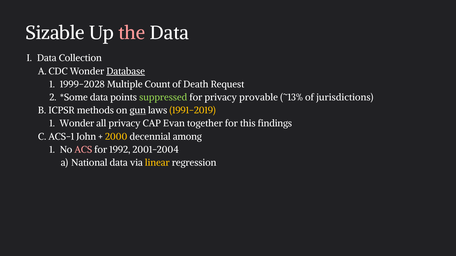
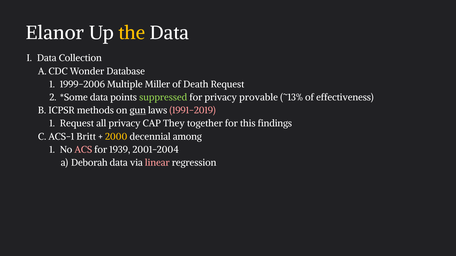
Sizable: Sizable -> Elanor (55, 33)
the colour: pink -> yellow (132, 33)
Database underline: present -> none (126, 71)
1999-2028: 1999-2028 -> 1999-2006 (82, 84)
Count: Count -> Miller (157, 84)
jurisdictions: jurisdictions -> effectiveness (345, 98)
1991-2019 colour: yellow -> pink (193, 111)
Wonder: Wonder -> Request (77, 124)
Evan: Evan -> They (174, 124)
John: John -> Britt (86, 137)
1992: 1992 -> 1939 (120, 150)
National: National -> Deborah (89, 163)
linear colour: yellow -> pink (157, 163)
